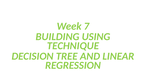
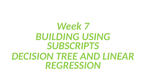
TECHNIQUE: TECHNIQUE -> SUBSCRIPTS (73, 46)
